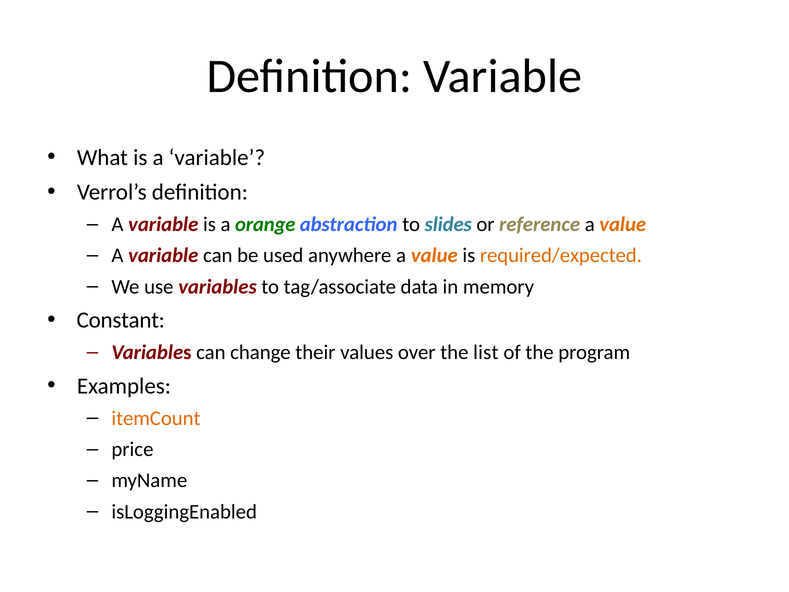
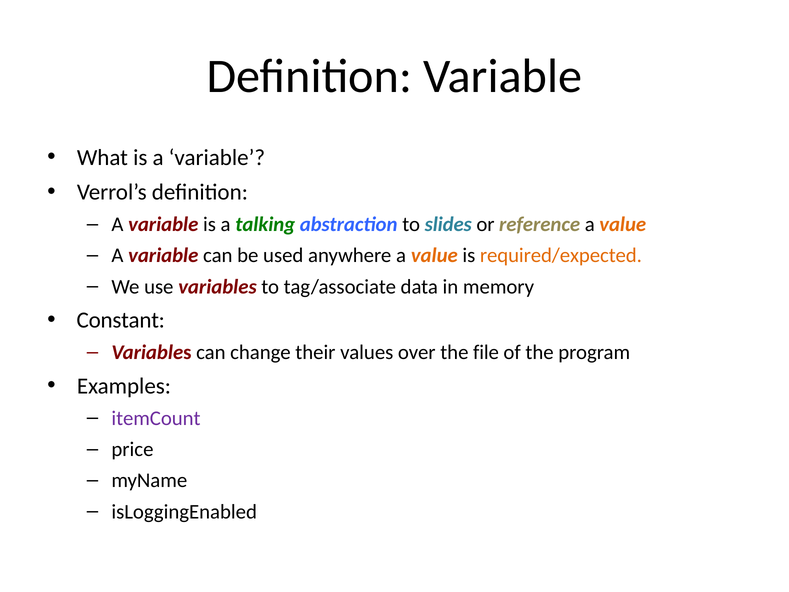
orange: orange -> talking (265, 224)
list: list -> file (486, 352)
itemCount colour: orange -> purple (156, 418)
